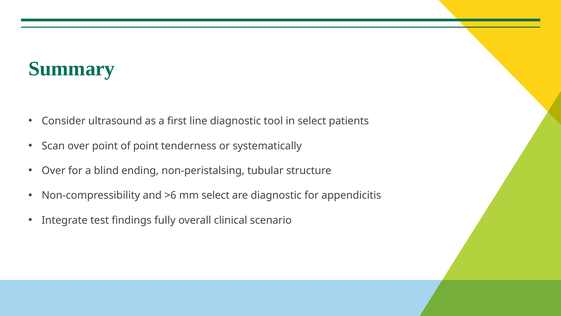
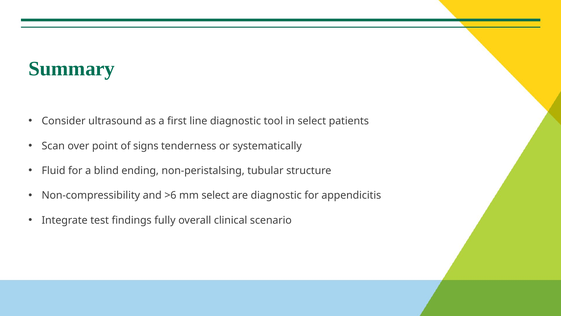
of point: point -> signs (146, 146)
Over: Over -> Fluid (54, 170)
